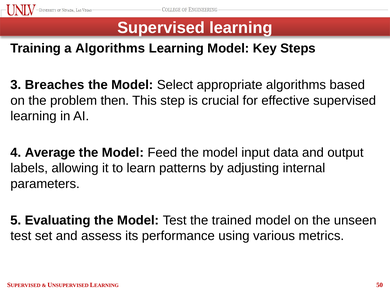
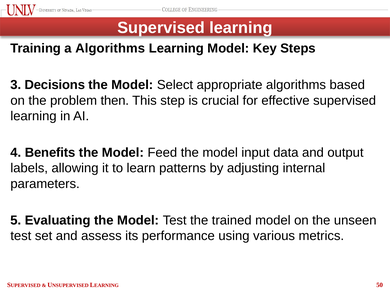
Breaches: Breaches -> Decisions (55, 85)
Average: Average -> Benefits (50, 152)
